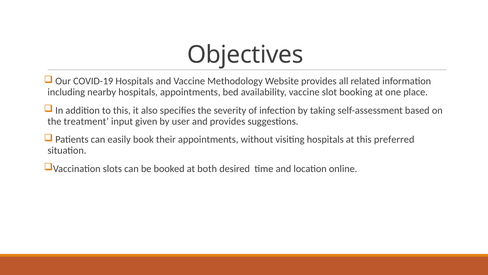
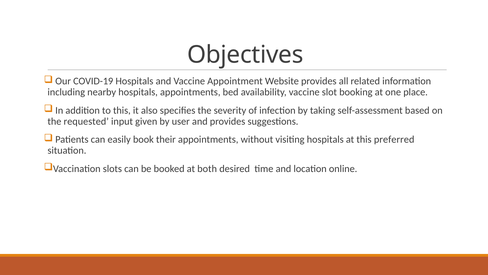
Methodology: Methodology -> Appointment (235, 81)
treatment: treatment -> requested (86, 121)
